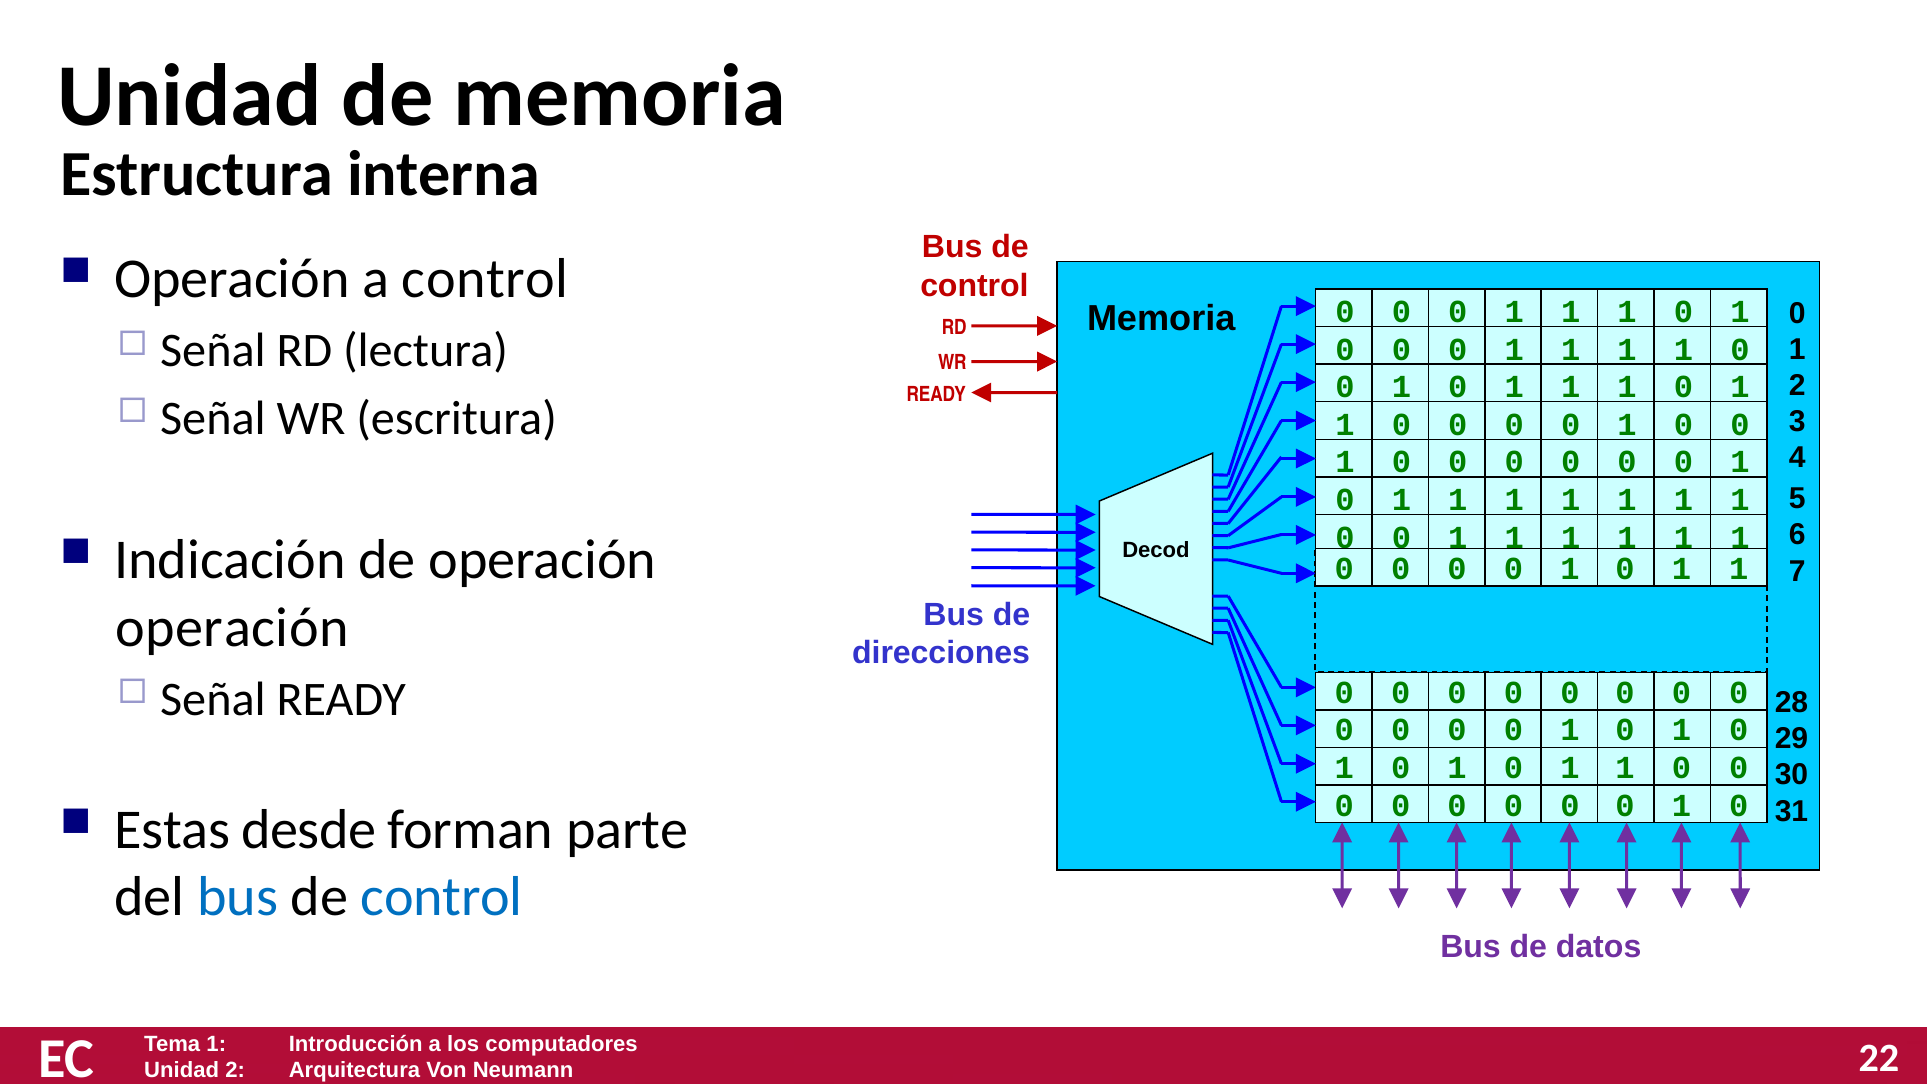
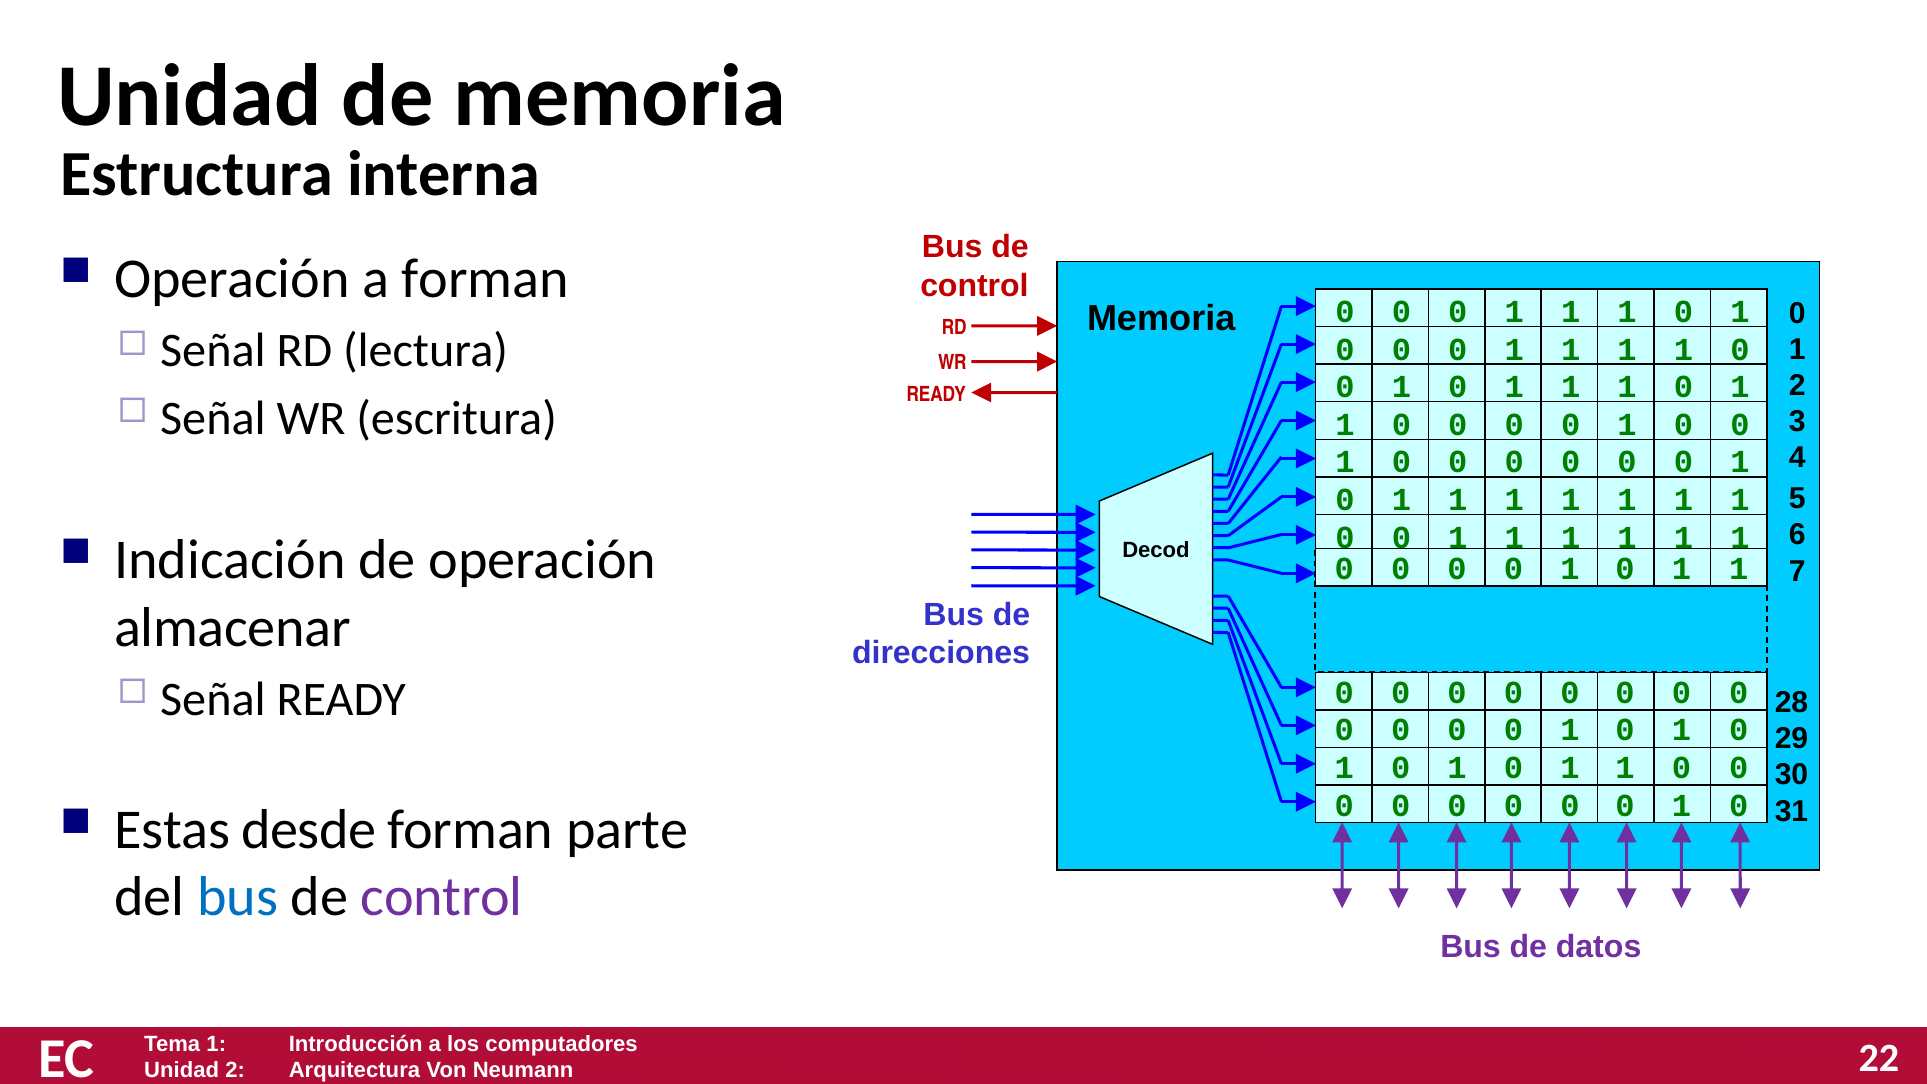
a control: control -> forman (485, 279)
operación: operación -> almacenar (233, 627)
control colour: blue -> purple (442, 897)
